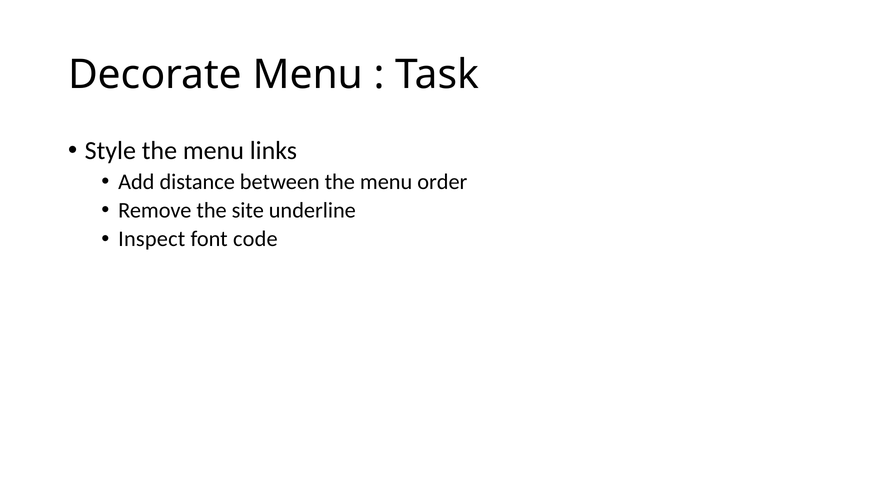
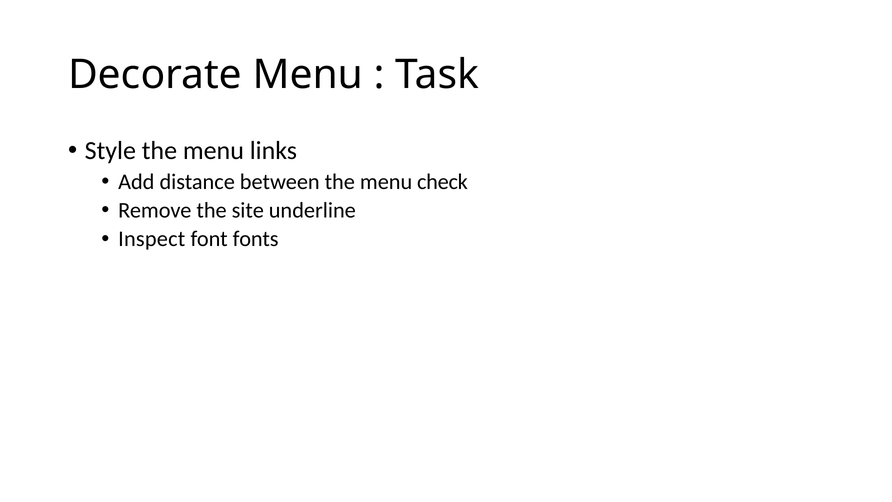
order: order -> check (442, 182)
code: code -> fonts (256, 239)
